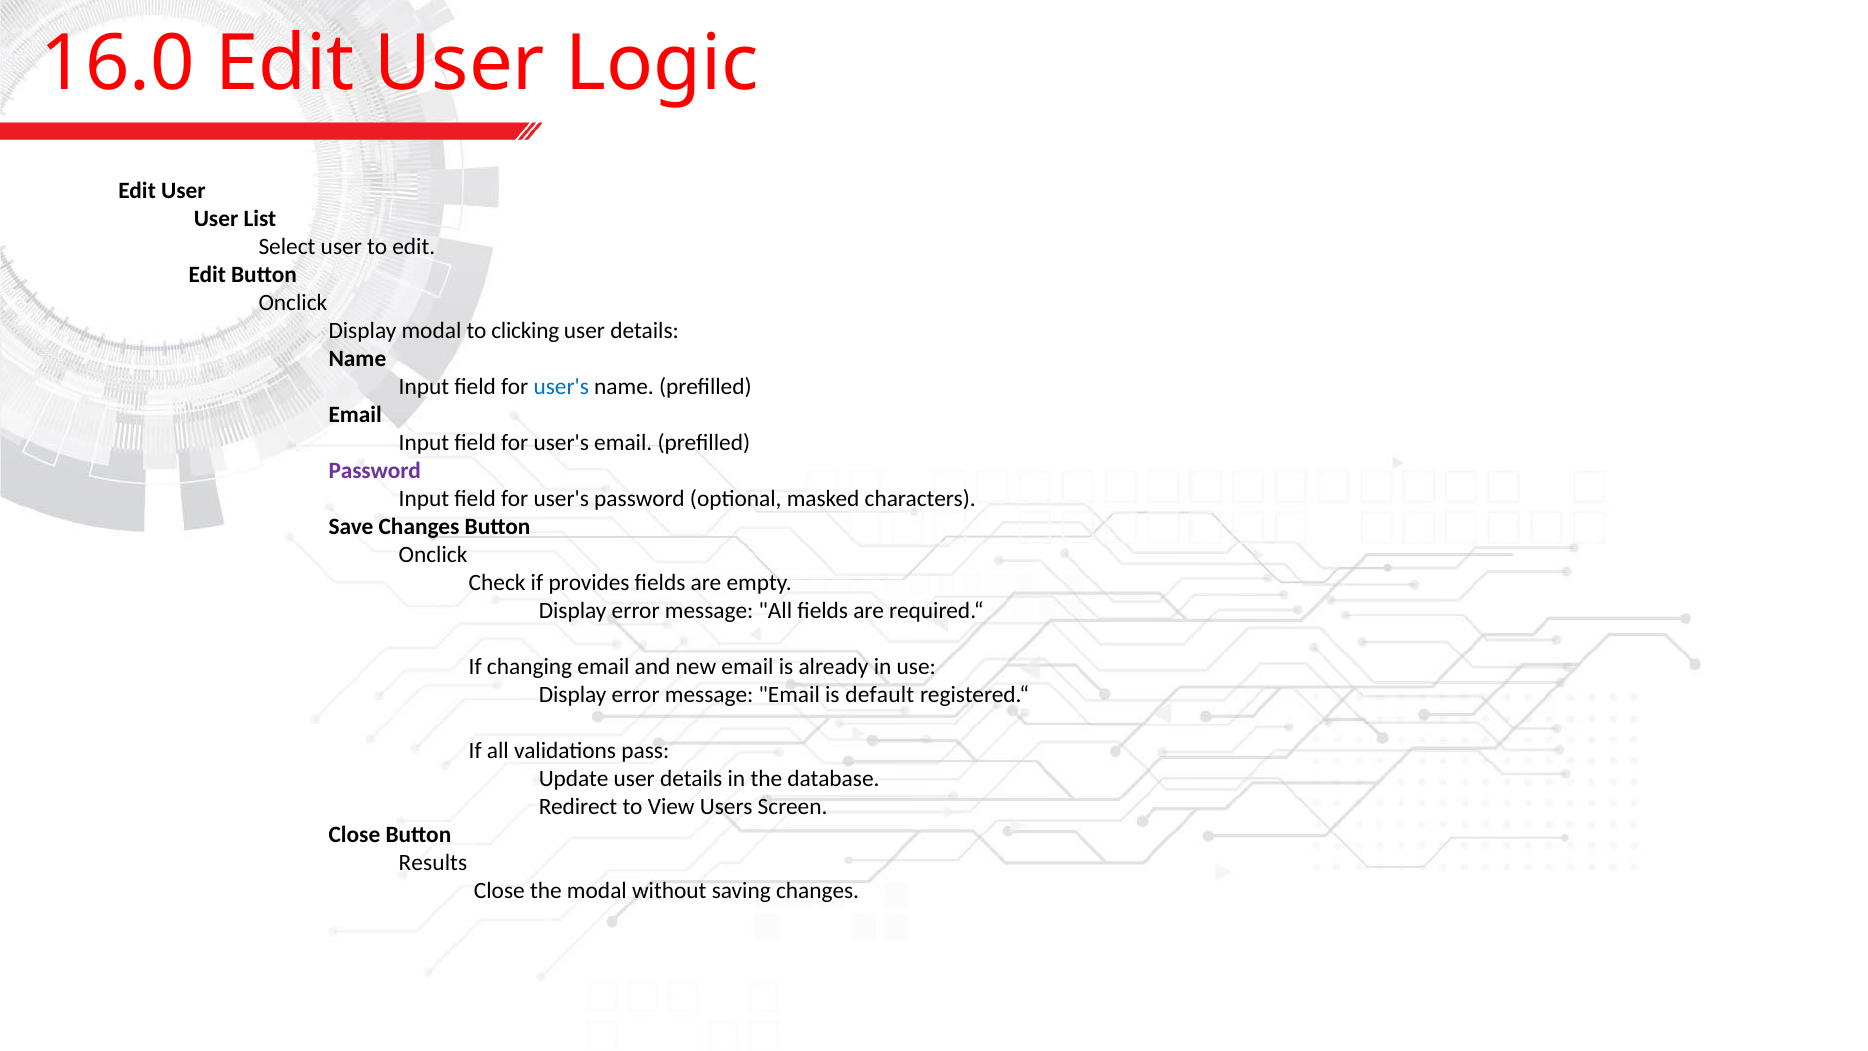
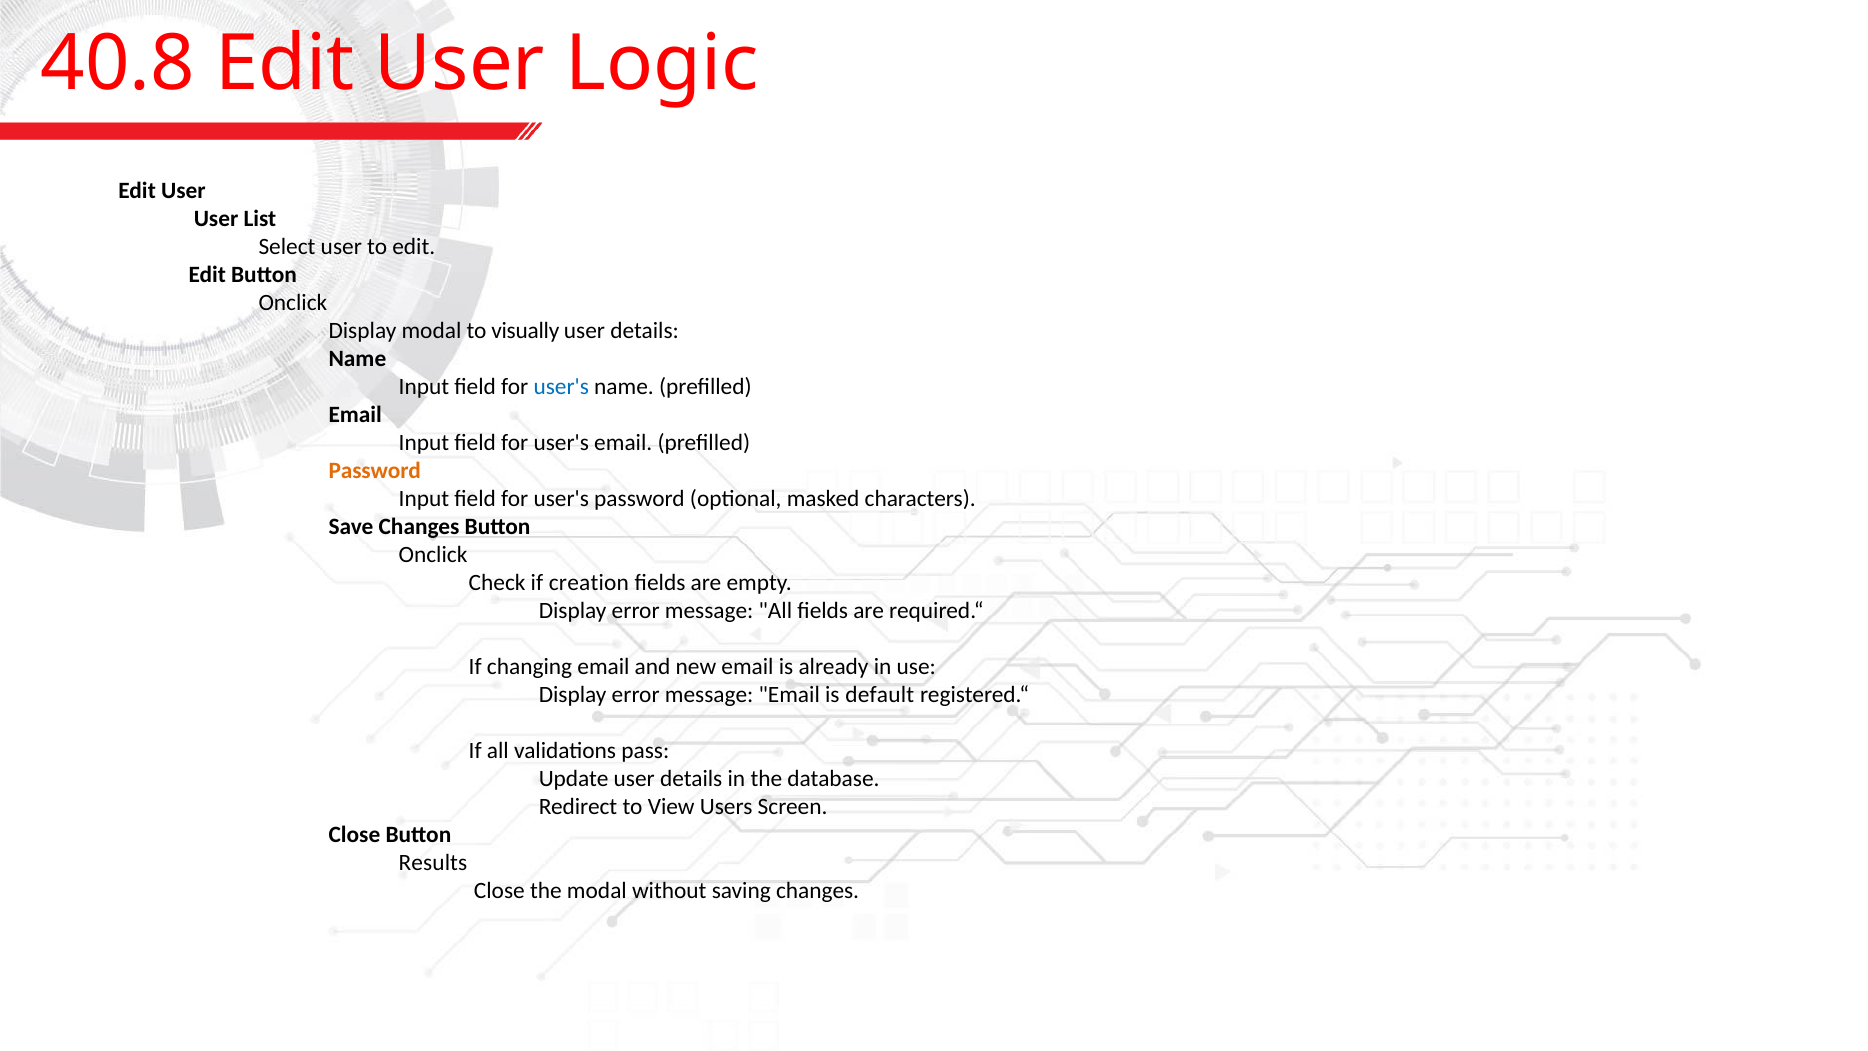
16.0: 16.0 -> 40.8 (118, 64)
clicking: clicking -> visually (525, 331)
Password colour: purple -> orange (375, 471)
provides: provides -> creation (589, 583)
